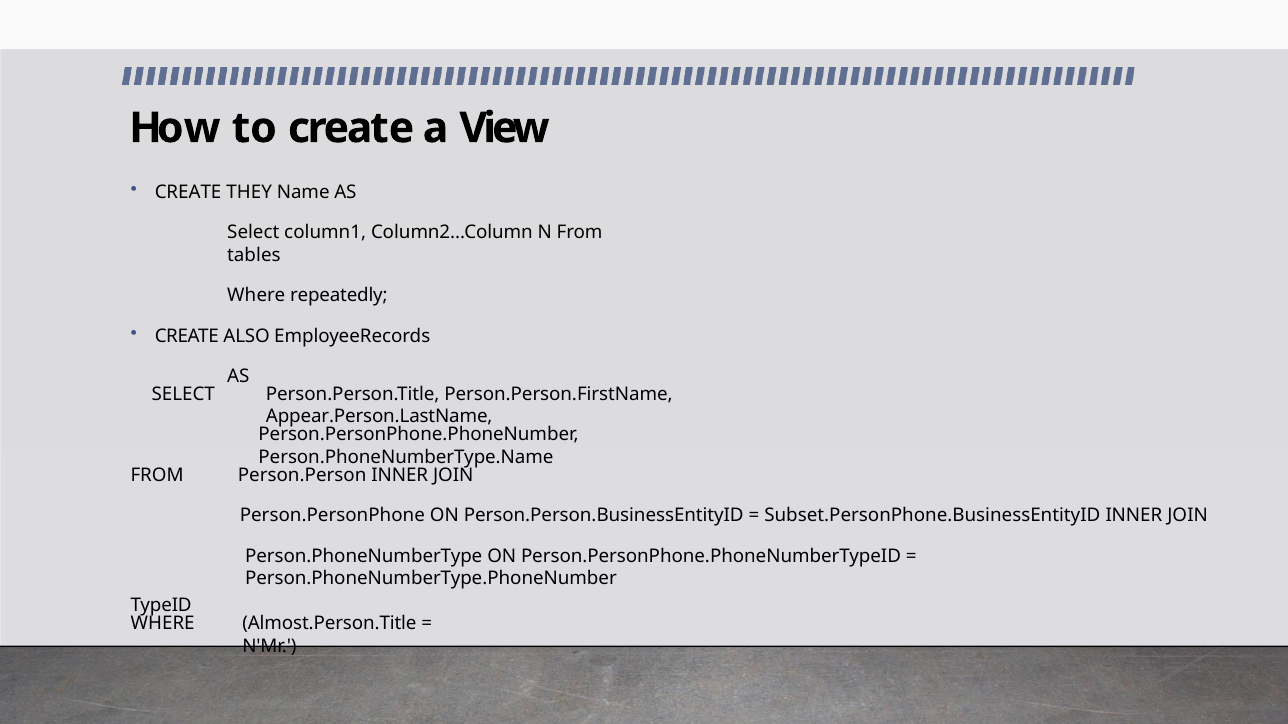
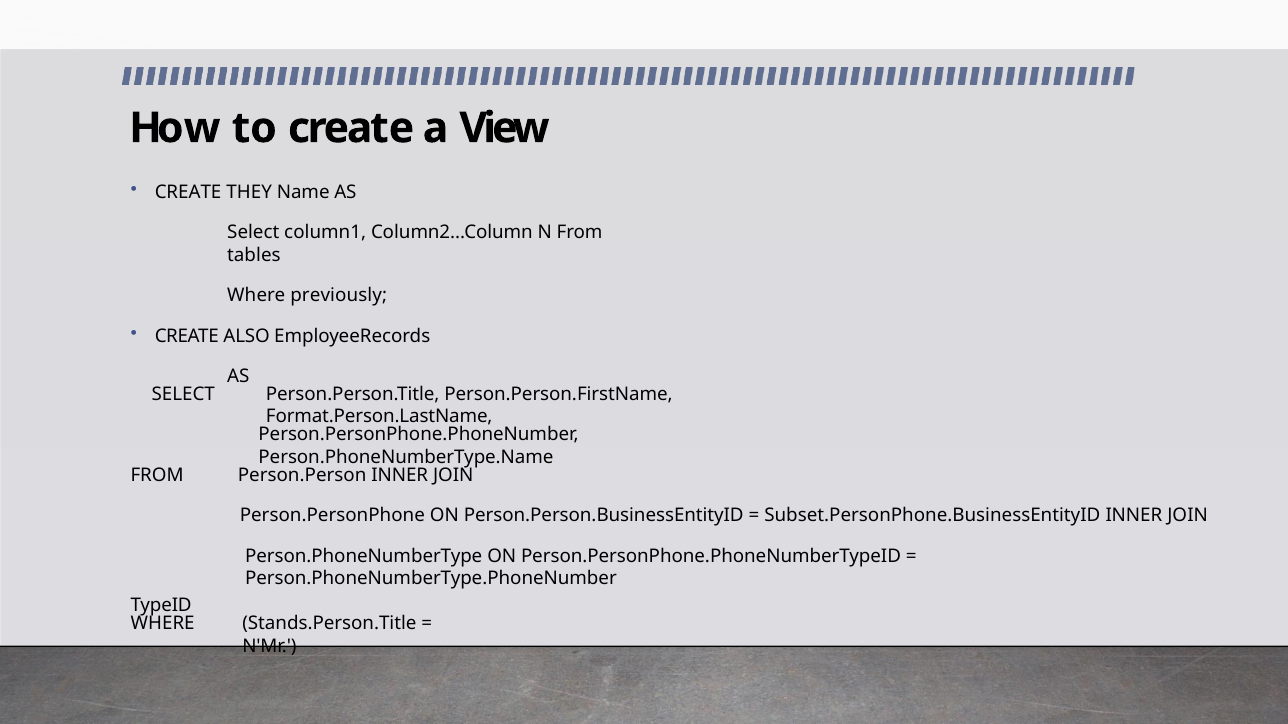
repeatedly: repeatedly -> previously (339, 296)
Appear.Person.LastName: Appear.Person.LastName -> Format.Person.LastName (379, 417)
Almost.Person.Title: Almost.Person.Title -> Stands.Person.Title (329, 624)
